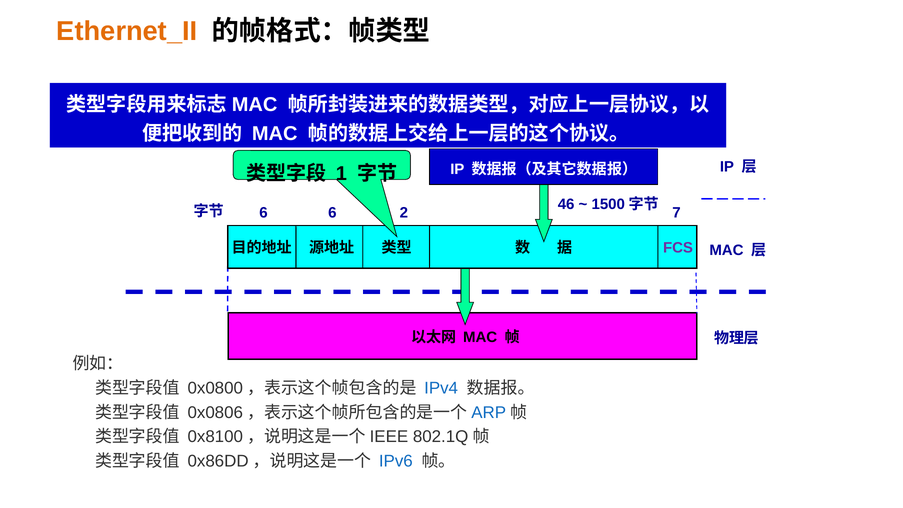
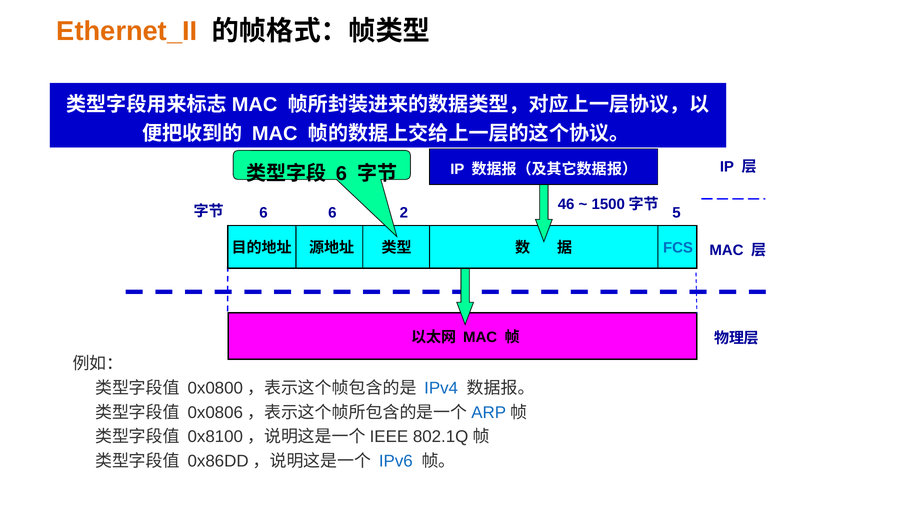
1: 1 -> 6 (341, 173)
7: 7 -> 5 (676, 213)
FCS colour: purple -> blue (678, 248)
